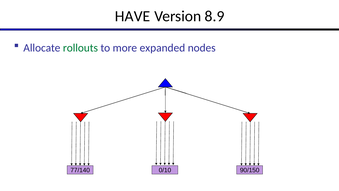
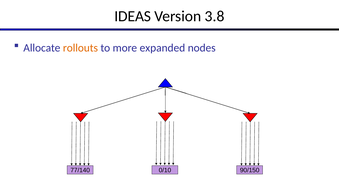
HAVE: HAVE -> IDEAS (133, 16)
8.9: 8.9 -> 3.8 (215, 16)
rollouts colour: green -> orange (80, 48)
